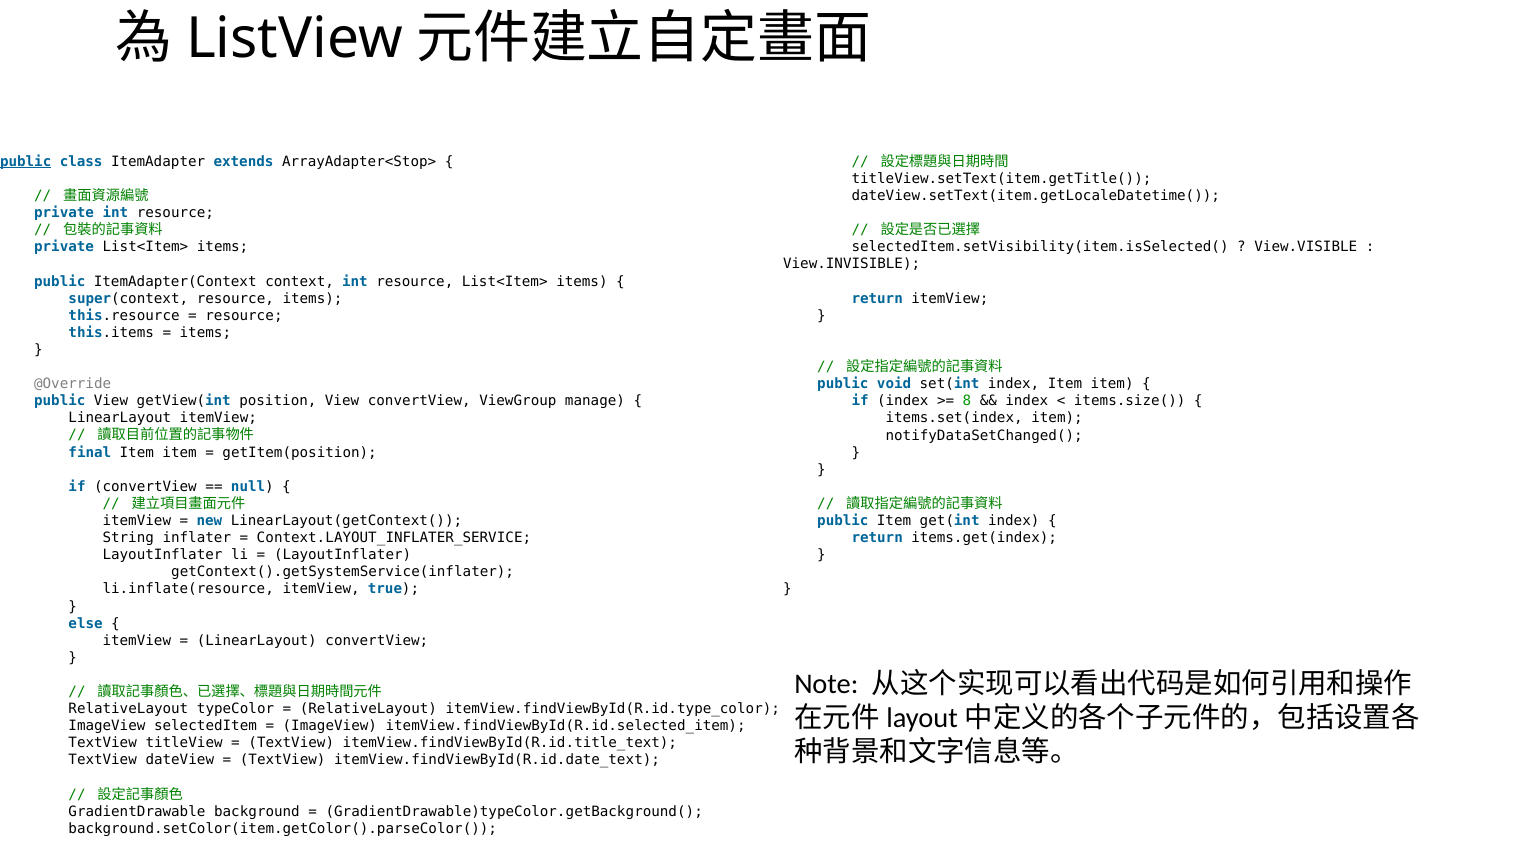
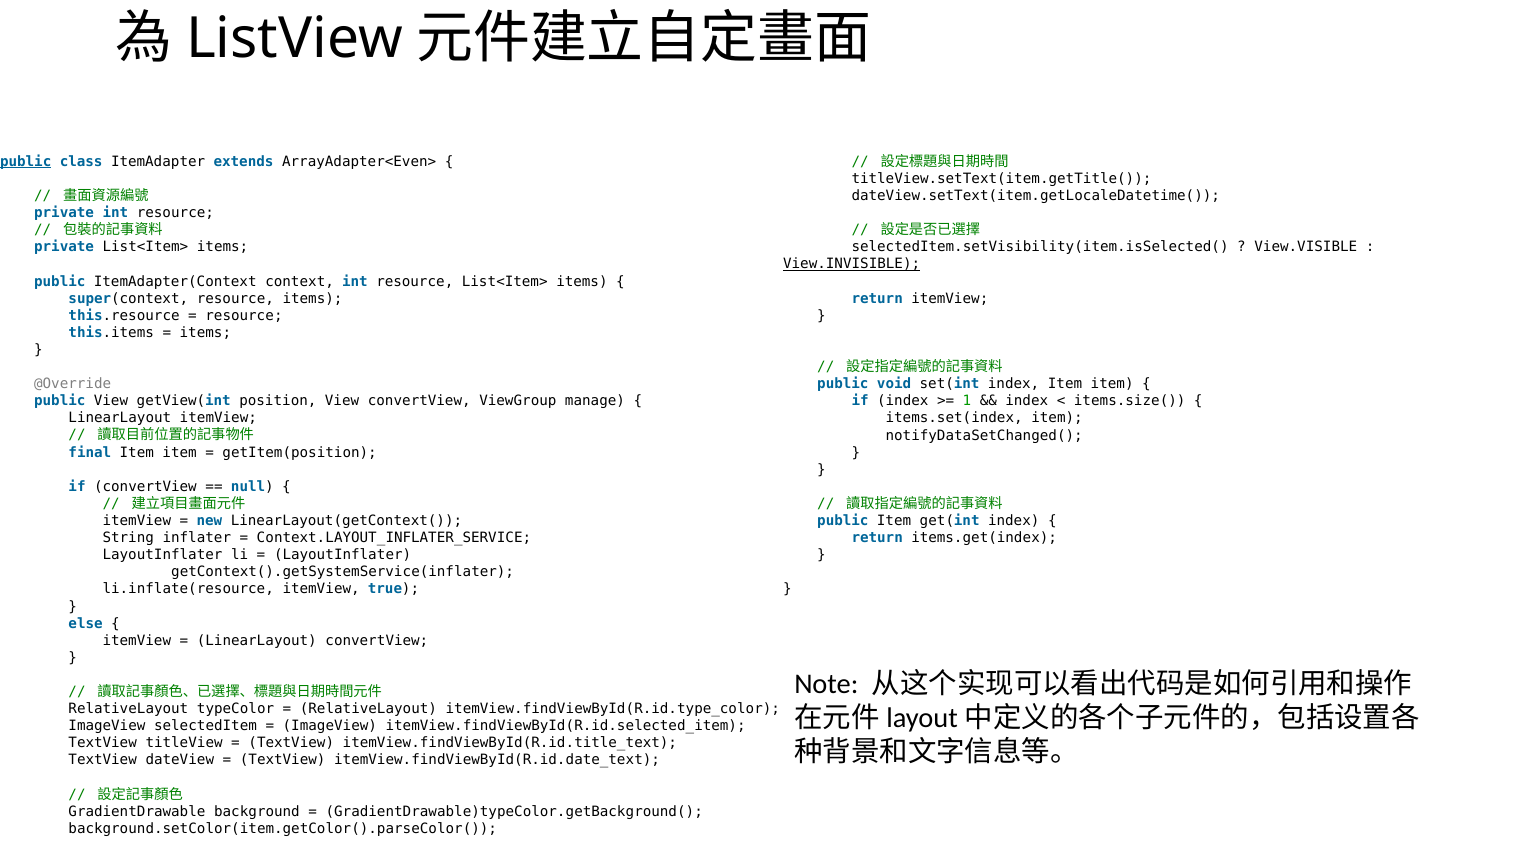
ArrayAdapter<Stop>: ArrayAdapter<Stop> -> ArrayAdapter<Even> (359, 162)
View.INVISIBLE underline: none -> present (852, 264)
8: 8 -> 1 (967, 401)
